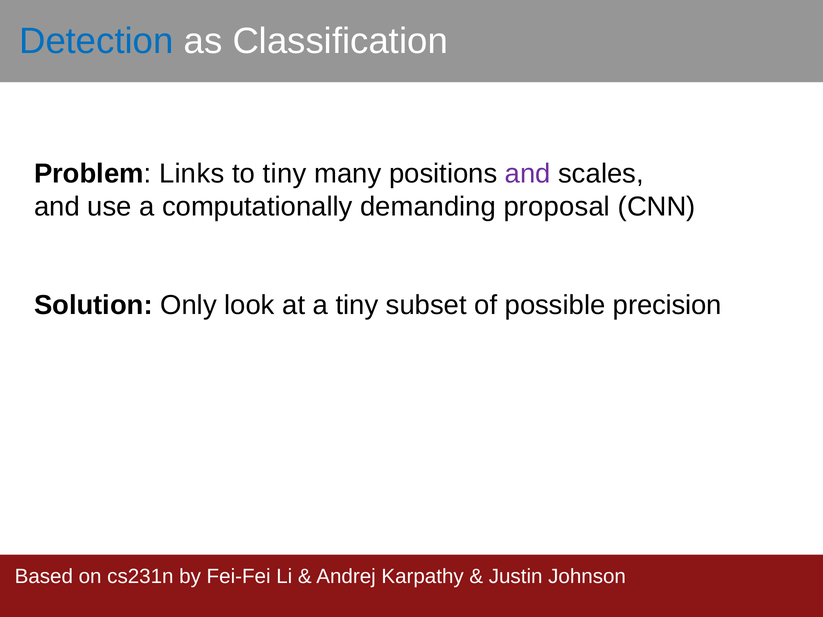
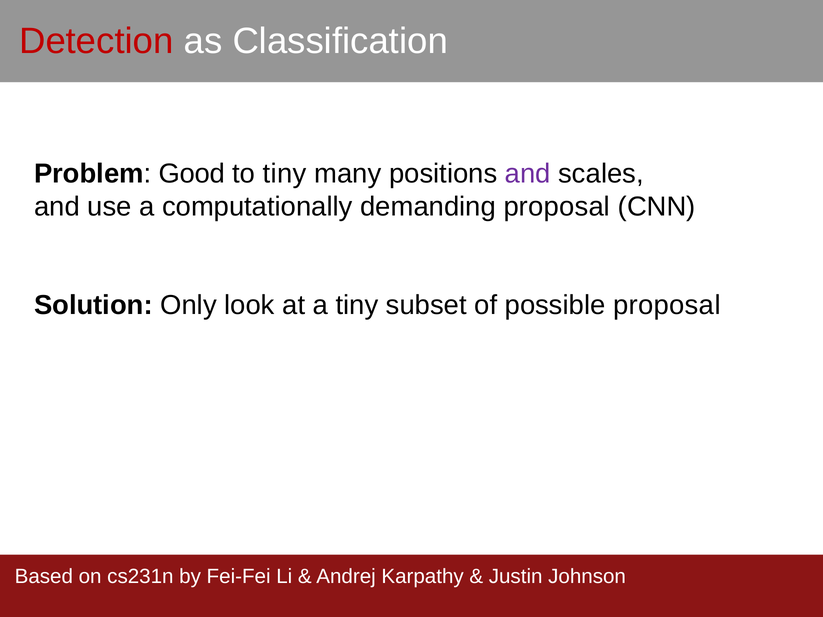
Detection colour: blue -> red (96, 41)
Links: Links -> Good (192, 174)
possible precision: precision -> proposal (667, 306)
